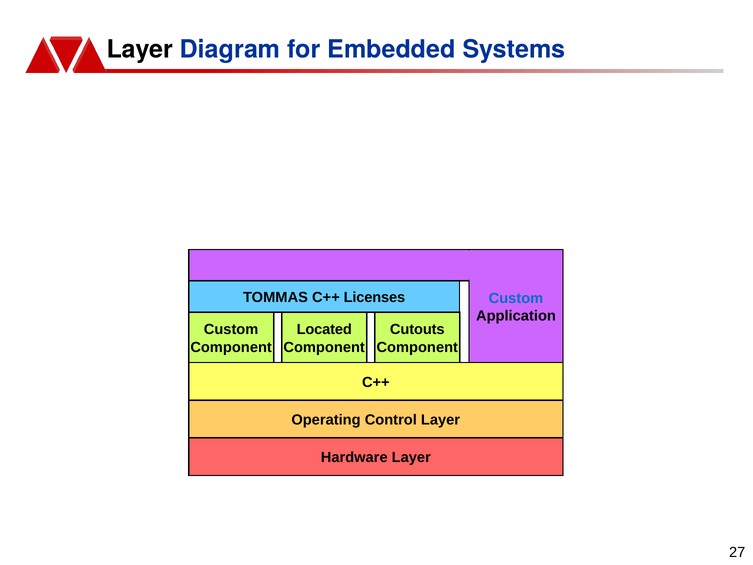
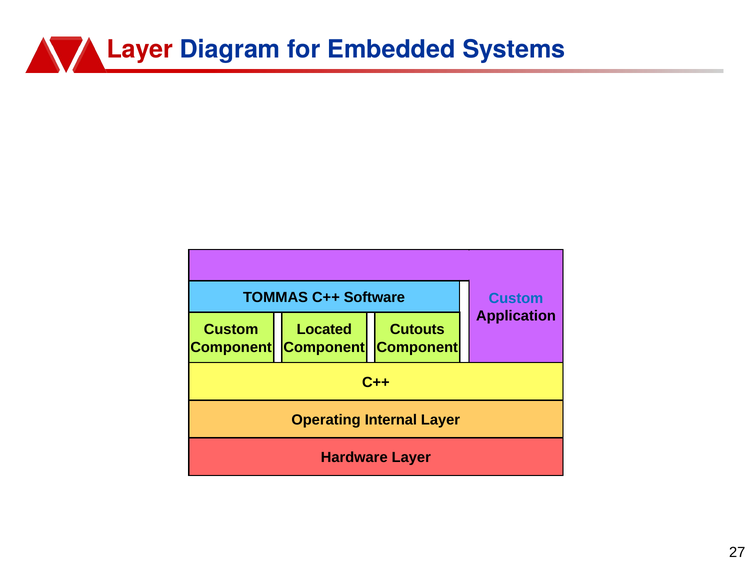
Layer colour: black -> red (140, 49)
Licenses: Licenses -> Software (374, 297)
Control: Control -> Internal (391, 420)
